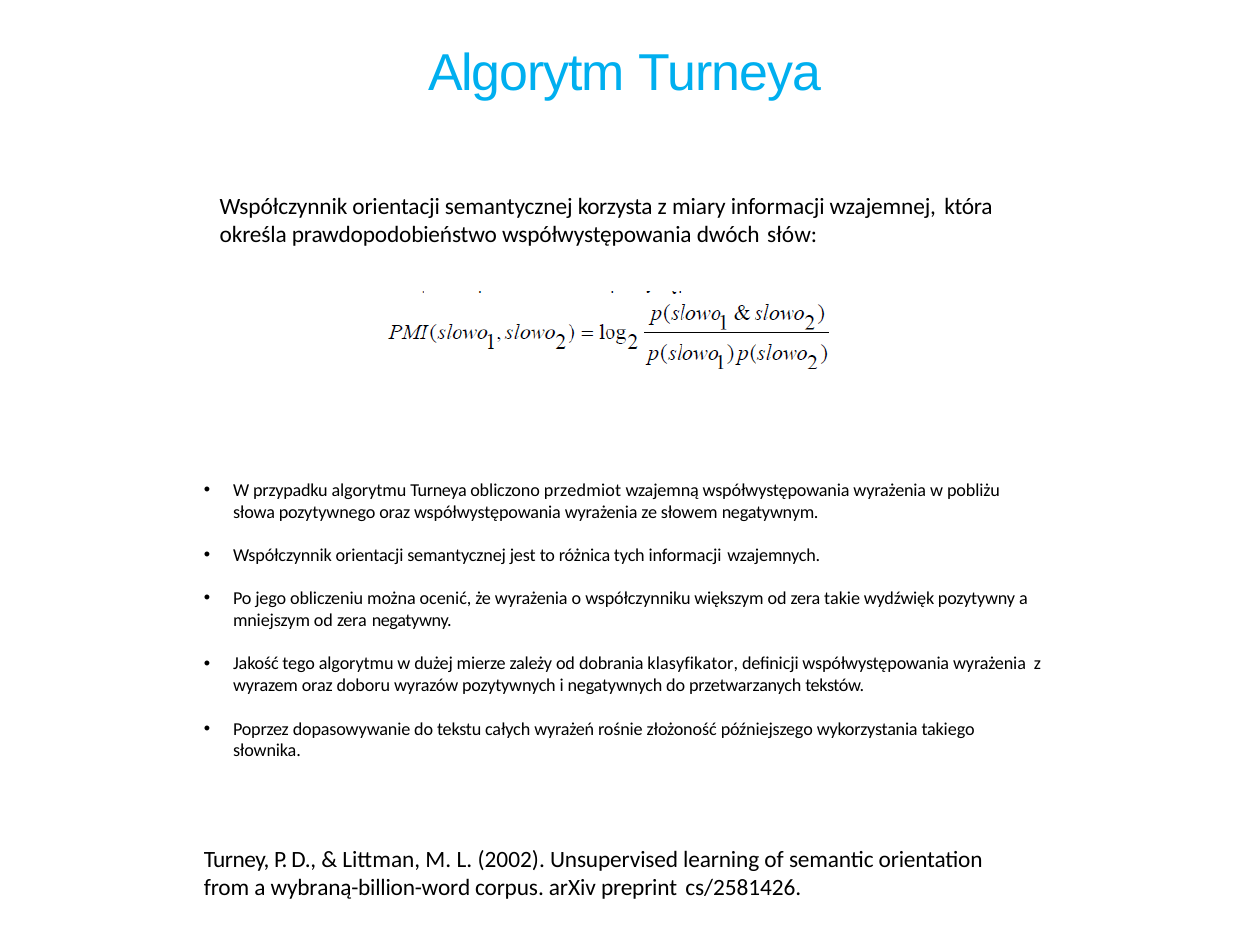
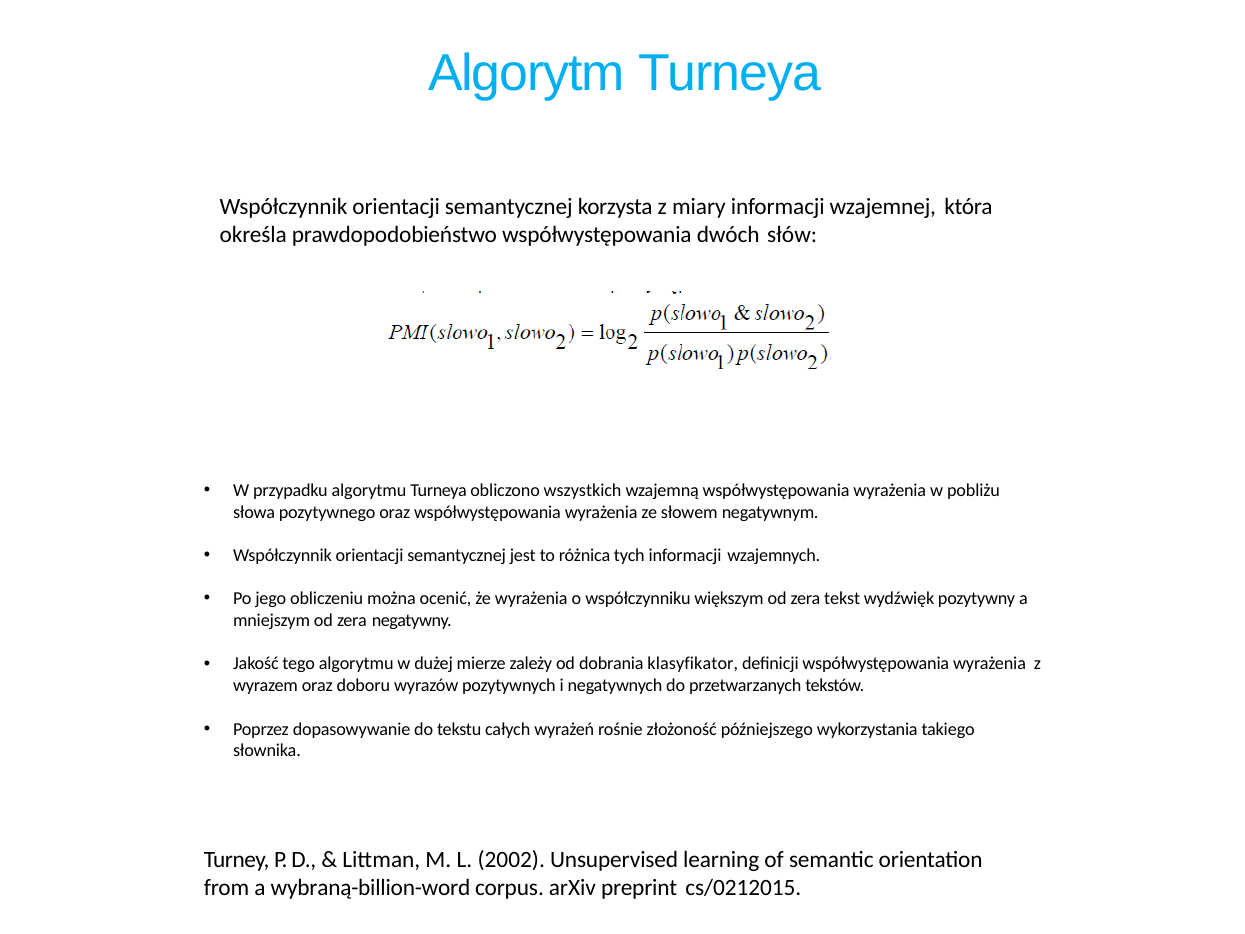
przedmiot: przedmiot -> wszystkich (583, 491)
takie: takie -> tekst (842, 599)
cs/2581426: cs/2581426 -> cs/0212015 (743, 887)
